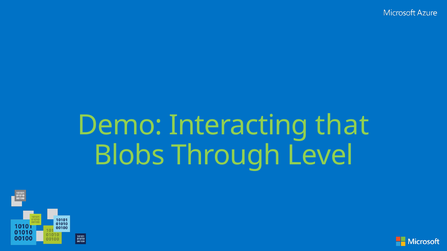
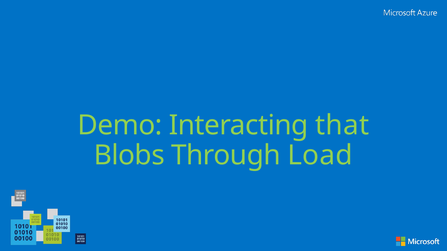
Level: Level -> Load (320, 156)
